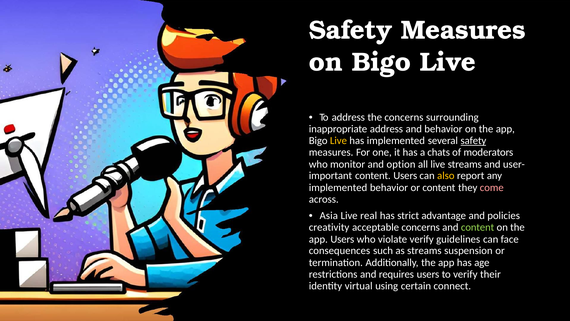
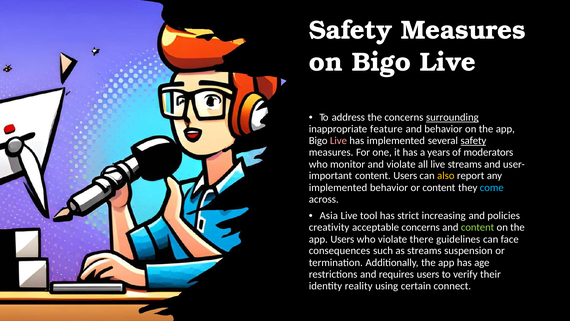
surrounding underline: none -> present (452, 117)
inappropriate address: address -> feature (386, 129)
Live colour: yellow -> pink (338, 141)
chats: chats -> years (439, 152)
and option: option -> violate (401, 164)
come colour: pink -> light blue (492, 187)
real: real -> tool (369, 216)
advantage: advantage -> increasing (444, 216)
violate verify: verify -> there (422, 239)
virtual: virtual -> reality (359, 286)
